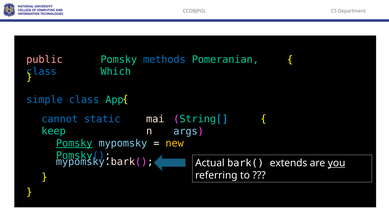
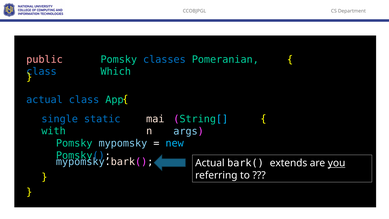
methods: methods -> classes (164, 59)
simple: simple -> actual (44, 100)
cannot: cannot -> single (60, 119)
keep: keep -> with (54, 131)
Pomsky underline: present -> none (74, 143)
new colour: yellow -> light blue (175, 143)
